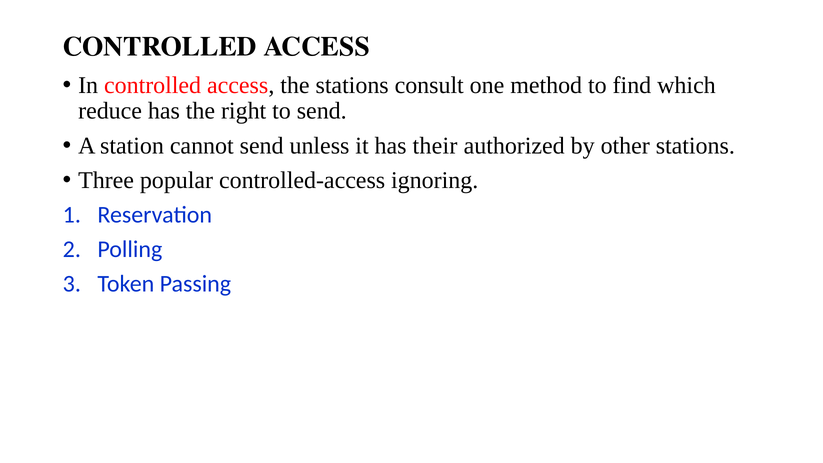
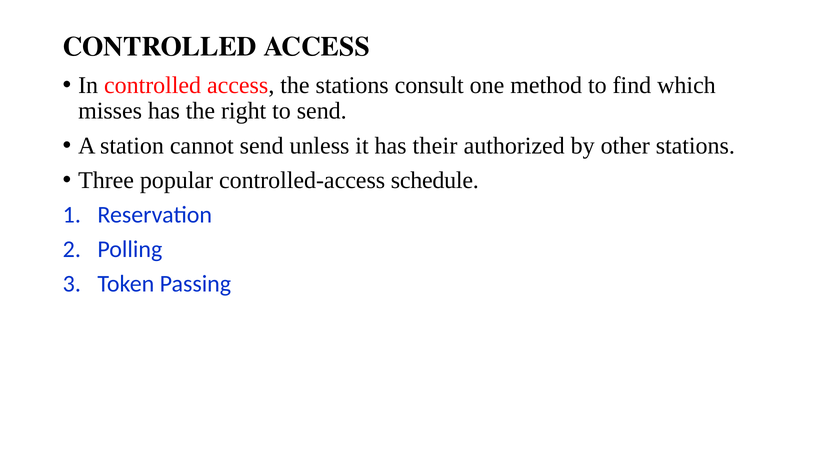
reduce: reduce -> misses (110, 111)
ignoring: ignoring -> schedule (435, 180)
